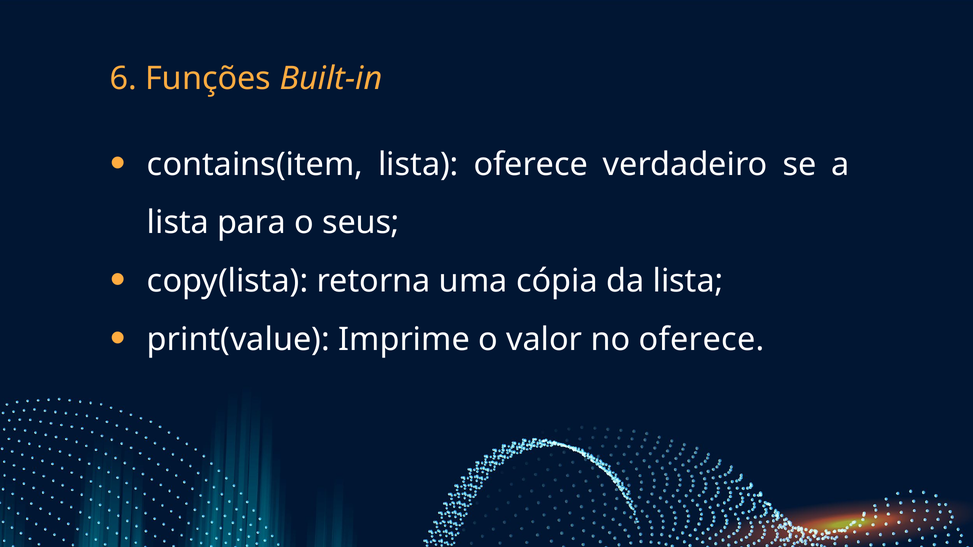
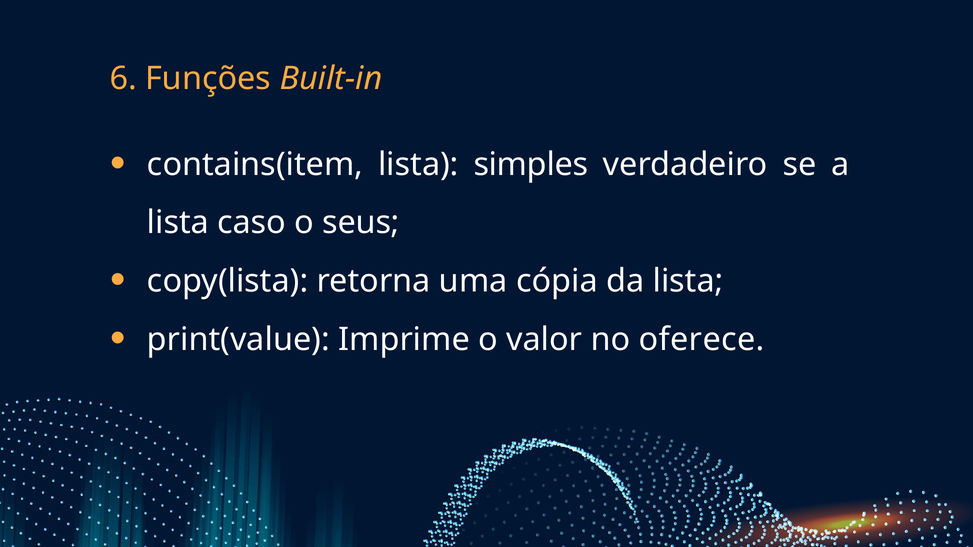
lista oferece: oferece -> simples (531, 165)
para: para -> caso (252, 223)
